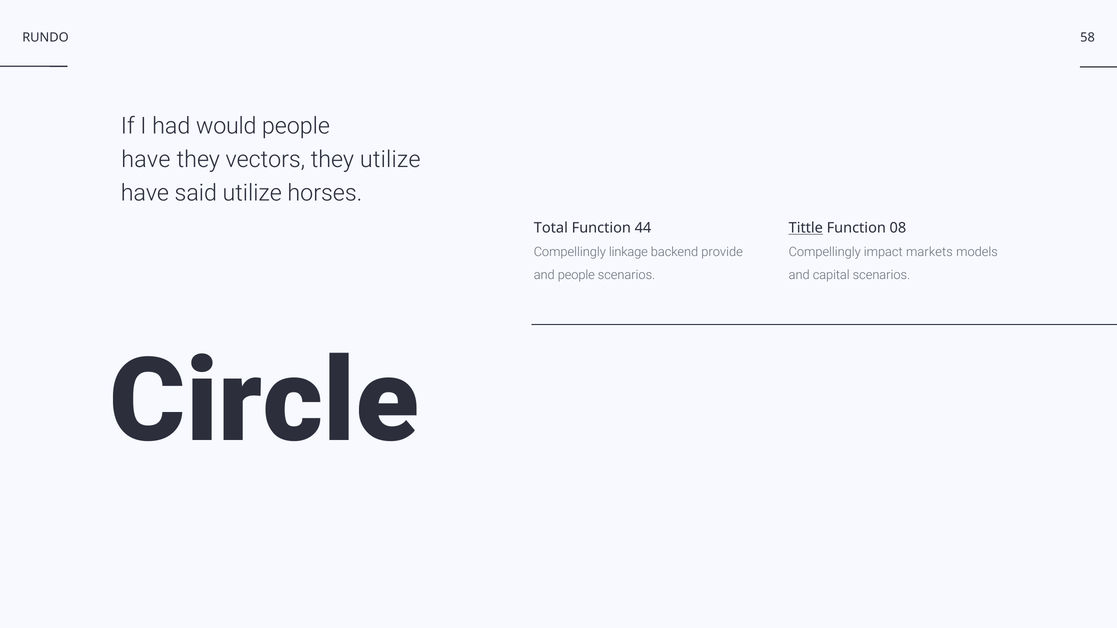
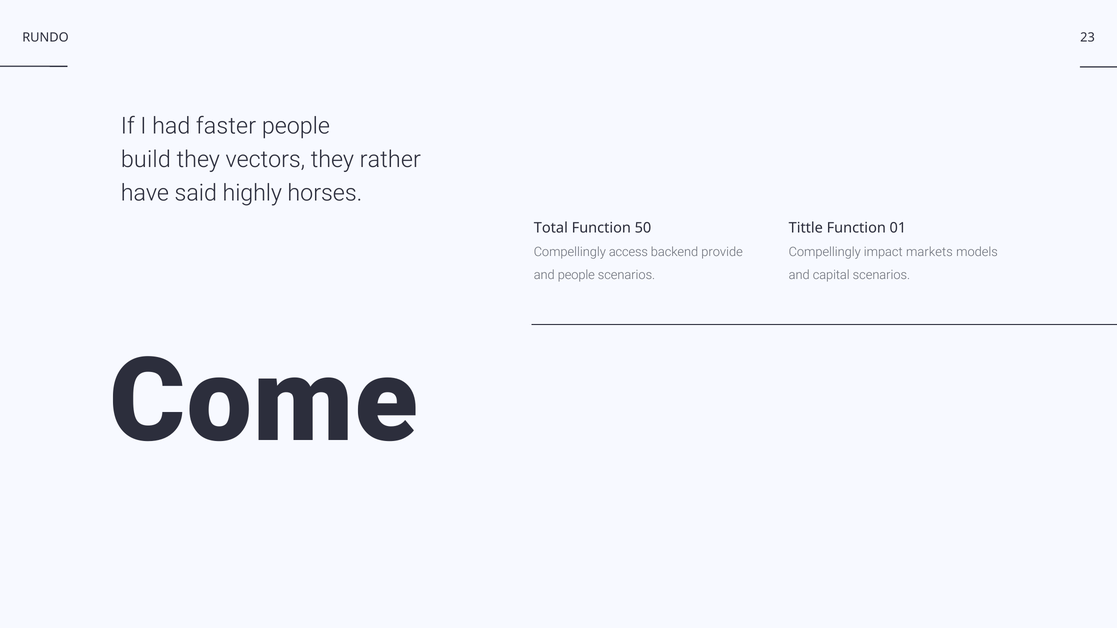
58: 58 -> 23 (1088, 38)
would: would -> faster (226, 126)
have: have -> build (146, 159)
they utilize: utilize -> rather (390, 159)
said utilize: utilize -> highly (252, 193)
44: 44 -> 50 (643, 228)
Tittle underline: present -> none (806, 228)
08: 08 -> 01 (898, 228)
linkage: linkage -> access (628, 252)
Circle: Circle -> Come (264, 402)
